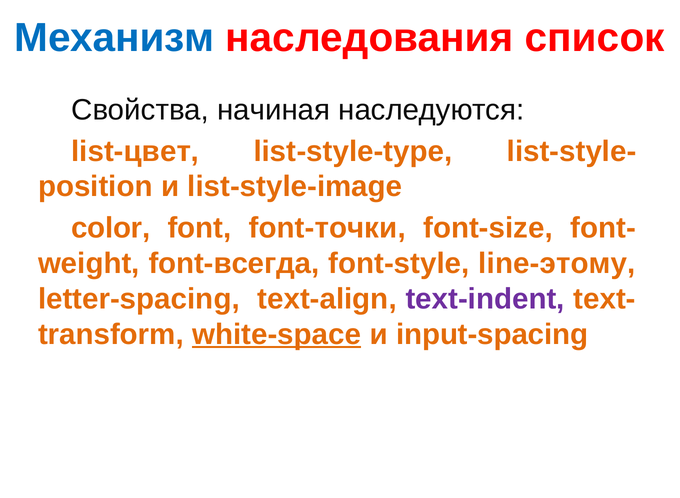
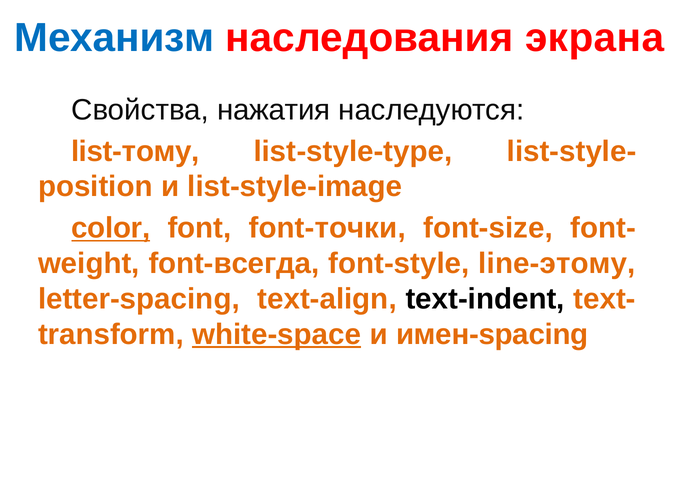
список: список -> экрана (595, 38)
начиная: начиная -> нажатия (274, 110)
list-цвет: list-цвет -> list-тому (135, 151)
color underline: none -> present (111, 228)
text-indent colour: purple -> black (485, 299)
input-spacing: input-spacing -> имен-spacing (492, 334)
